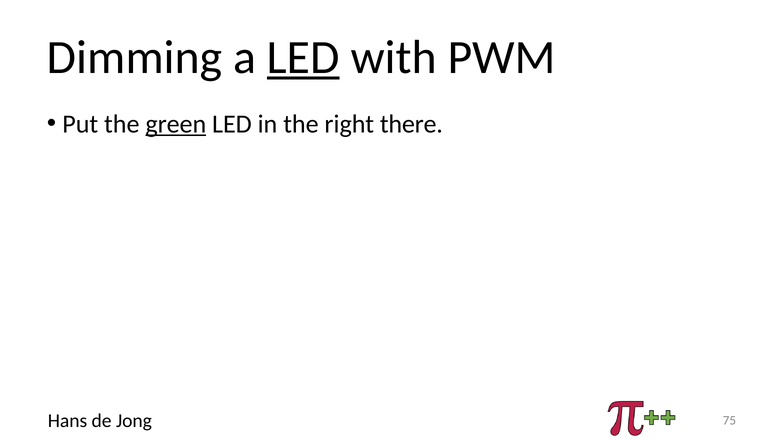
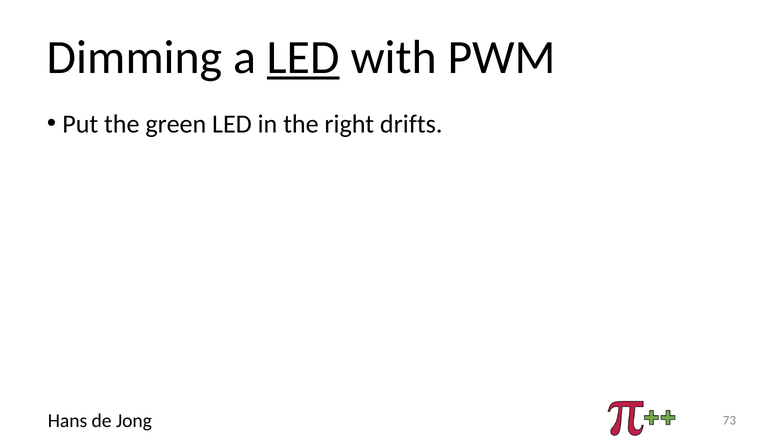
green underline: present -> none (176, 124)
there: there -> drifts (411, 124)
75: 75 -> 73 (729, 421)
